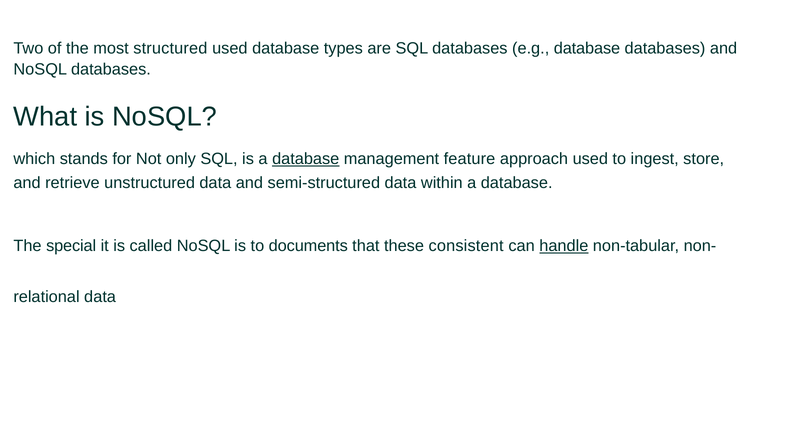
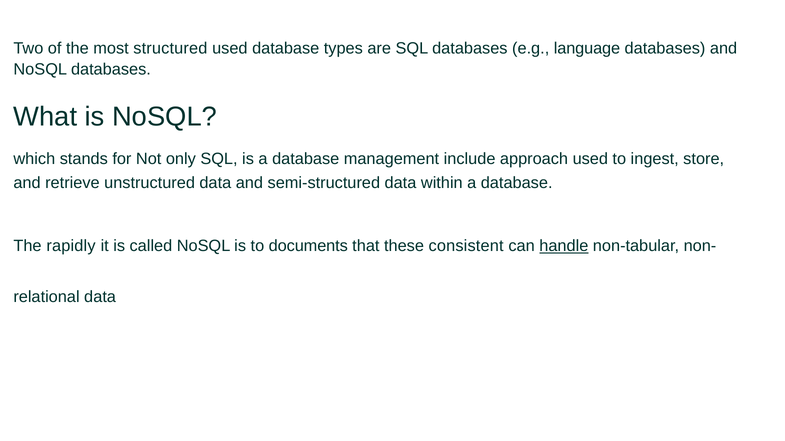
e.g database: database -> language (587, 49)
database underline: present -> none (306, 159)
feature: feature -> include (470, 159)
special: special -> rapidly (71, 246)
